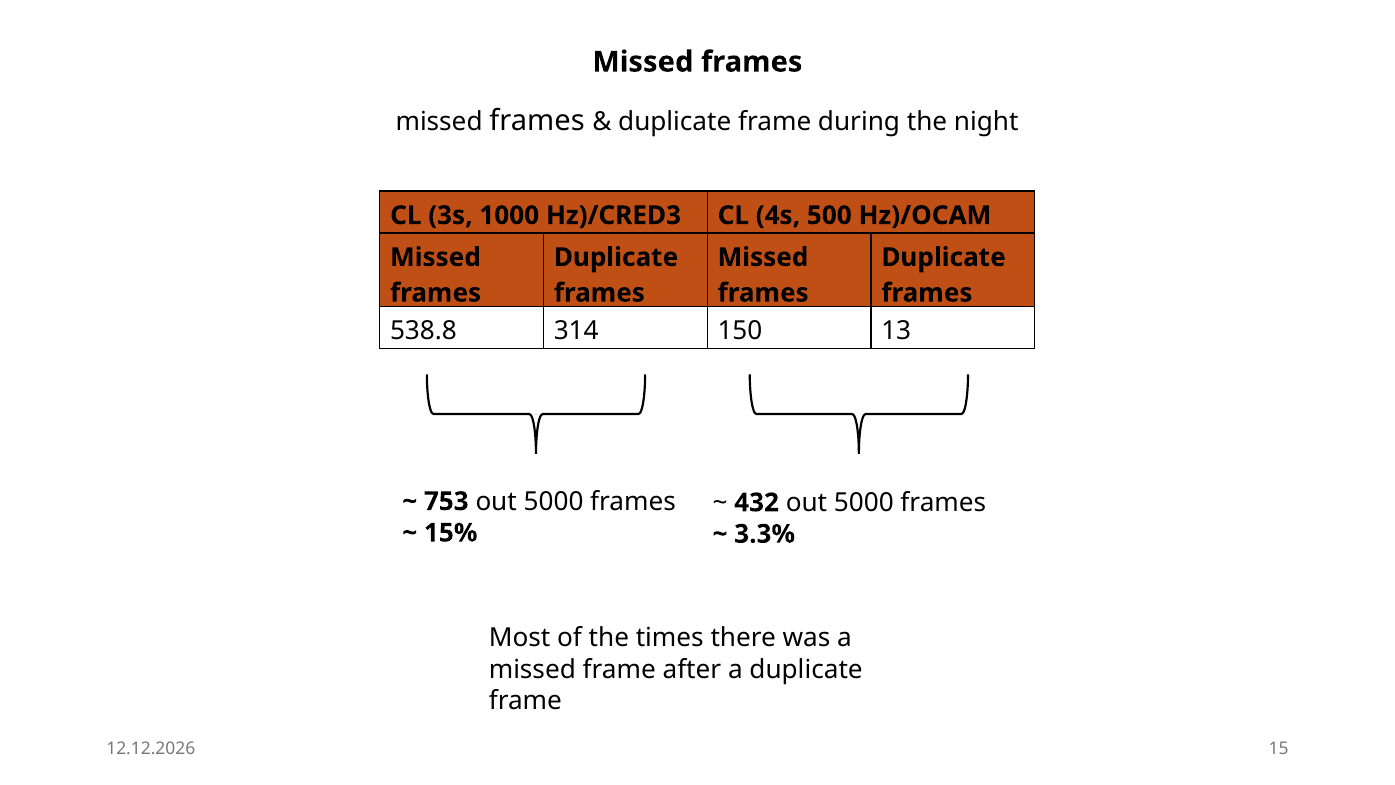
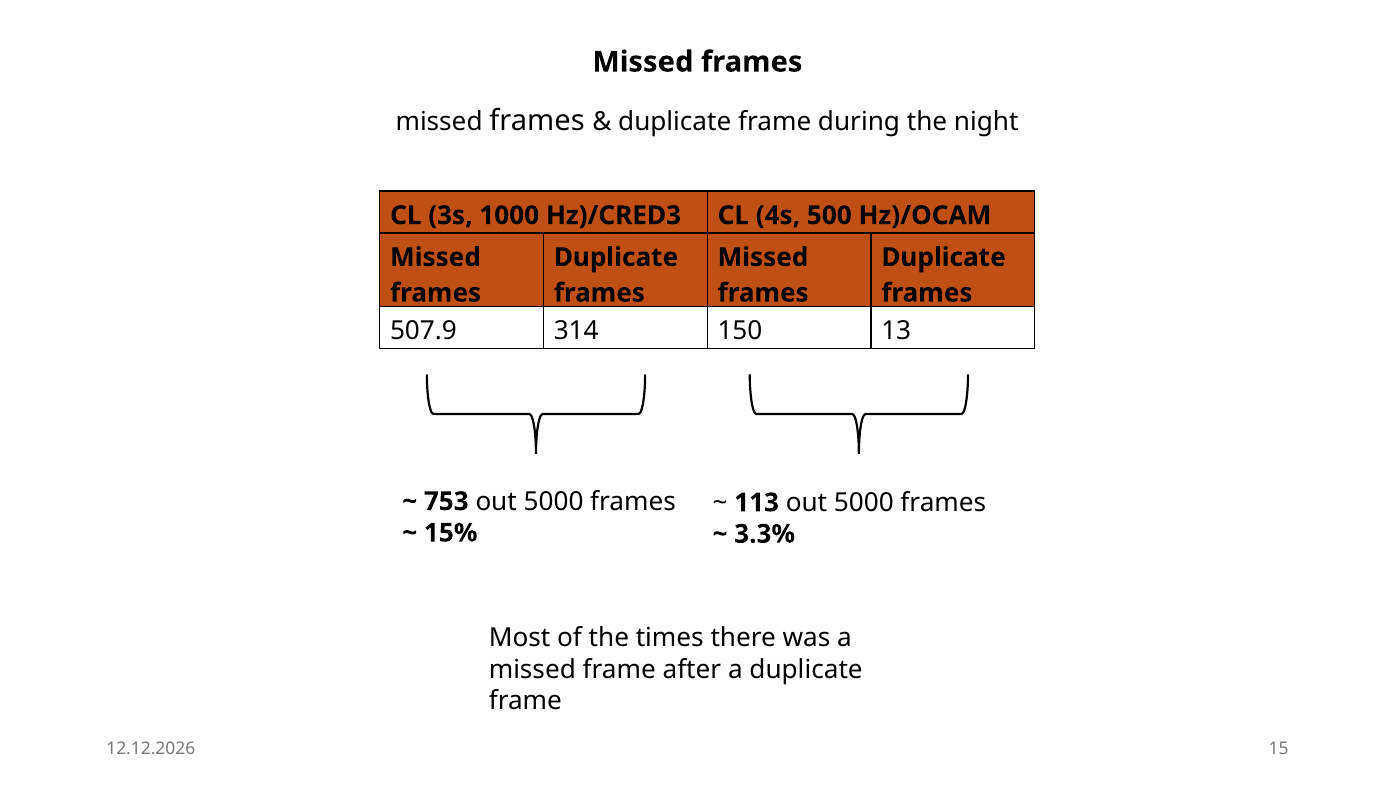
538.8: 538.8 -> 507.9 (423, 331)
432: 432 -> 113 (757, 502)
